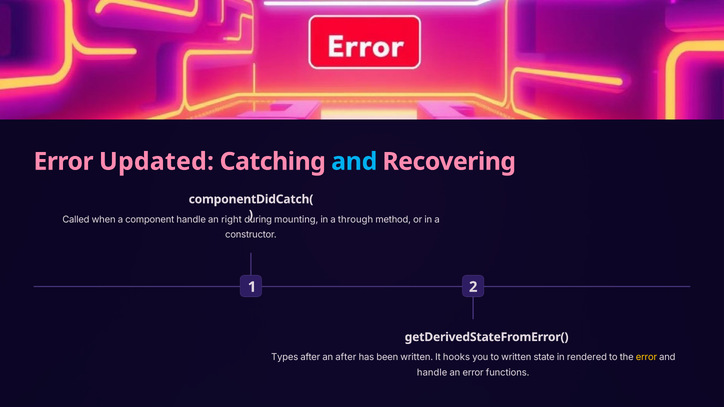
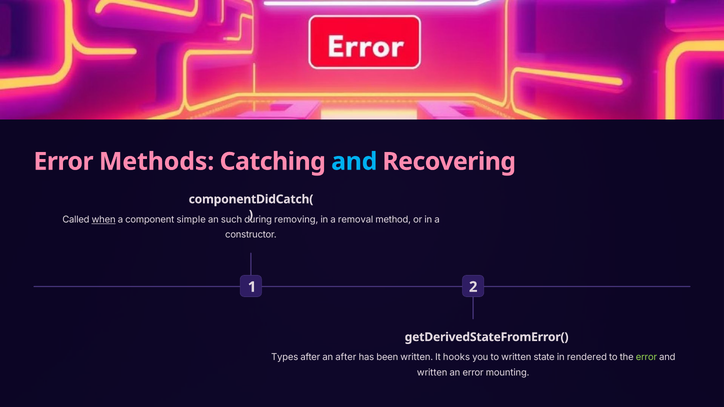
Updated: Updated -> Methods (157, 162)
when underline: none -> present (104, 220)
component handle: handle -> simple (191, 220)
right: right -> such (232, 220)
mounting: mounting -> removing (296, 220)
through: through -> removal (356, 220)
error colour: yellow -> light green (646, 358)
handle: handle -> written (432, 373)
functions: functions -> mounting (508, 373)
